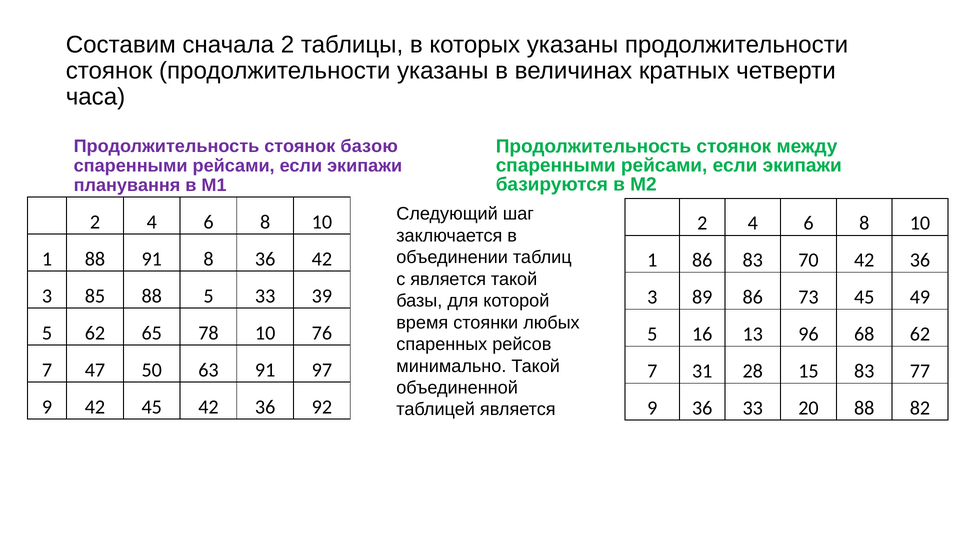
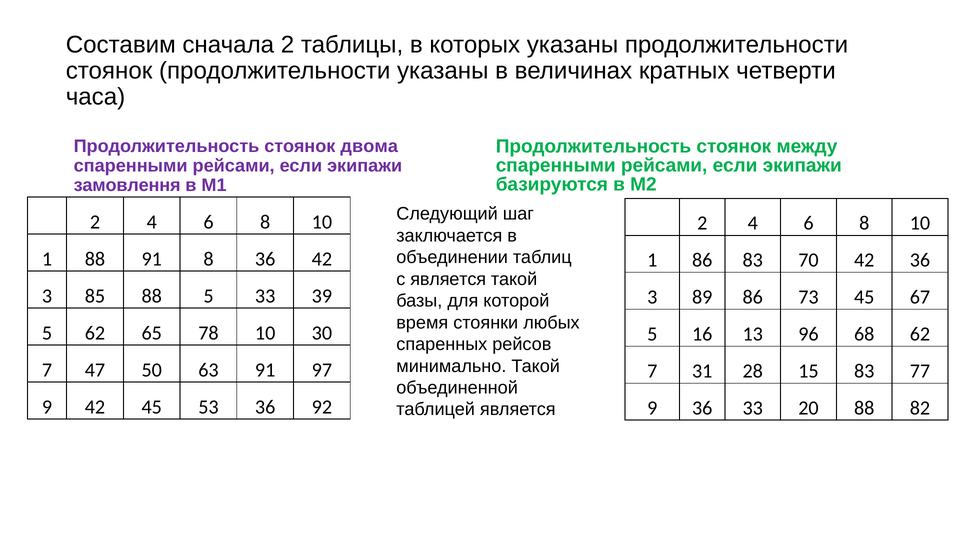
базою: базою -> двома (369, 146)
планування: планування -> замовлення (127, 185)
49: 49 -> 67 (920, 297)
76: 76 -> 30 (322, 333)
45 42: 42 -> 53 (208, 407)
